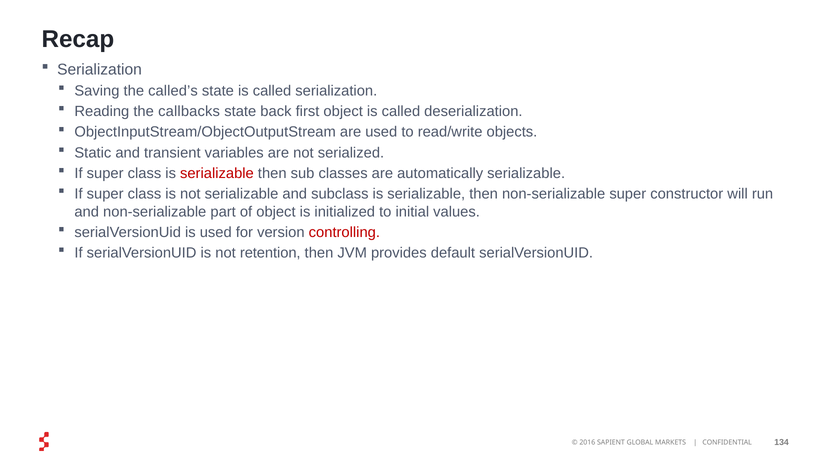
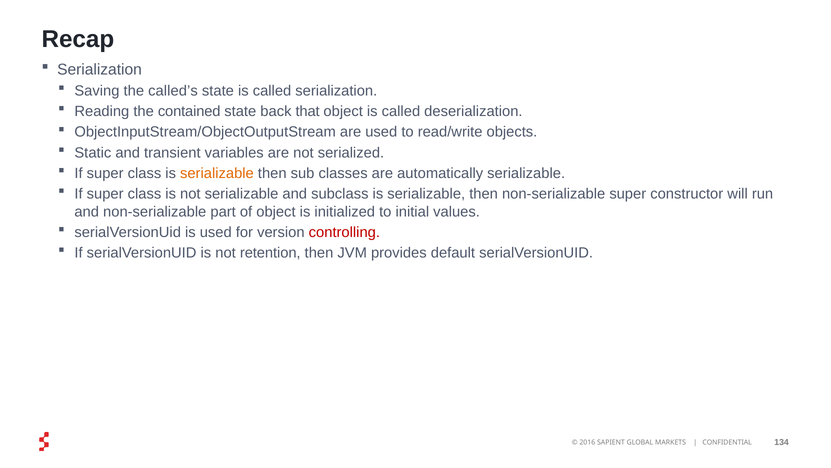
callbacks: callbacks -> contained (189, 111)
first: first -> that (308, 111)
serializable colour: red -> orange (217, 173)
